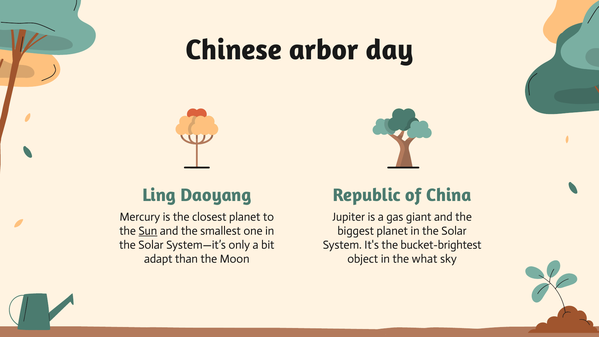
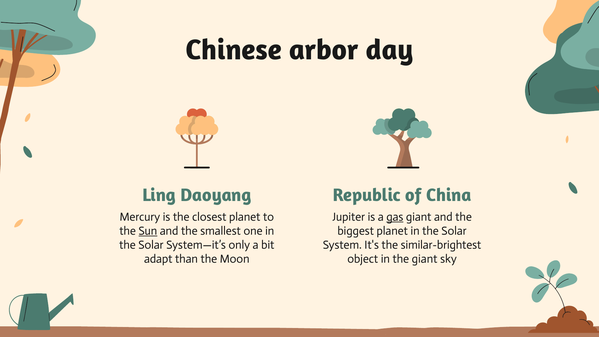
gas underline: none -> present (395, 217)
bucket-brightest: bucket-brightest -> similar-brightest (441, 245)
the what: what -> giant (425, 259)
